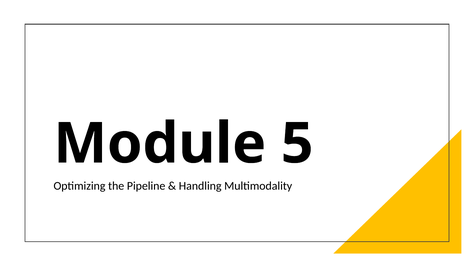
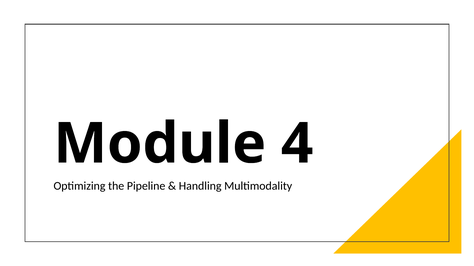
5: 5 -> 4 (297, 144)
